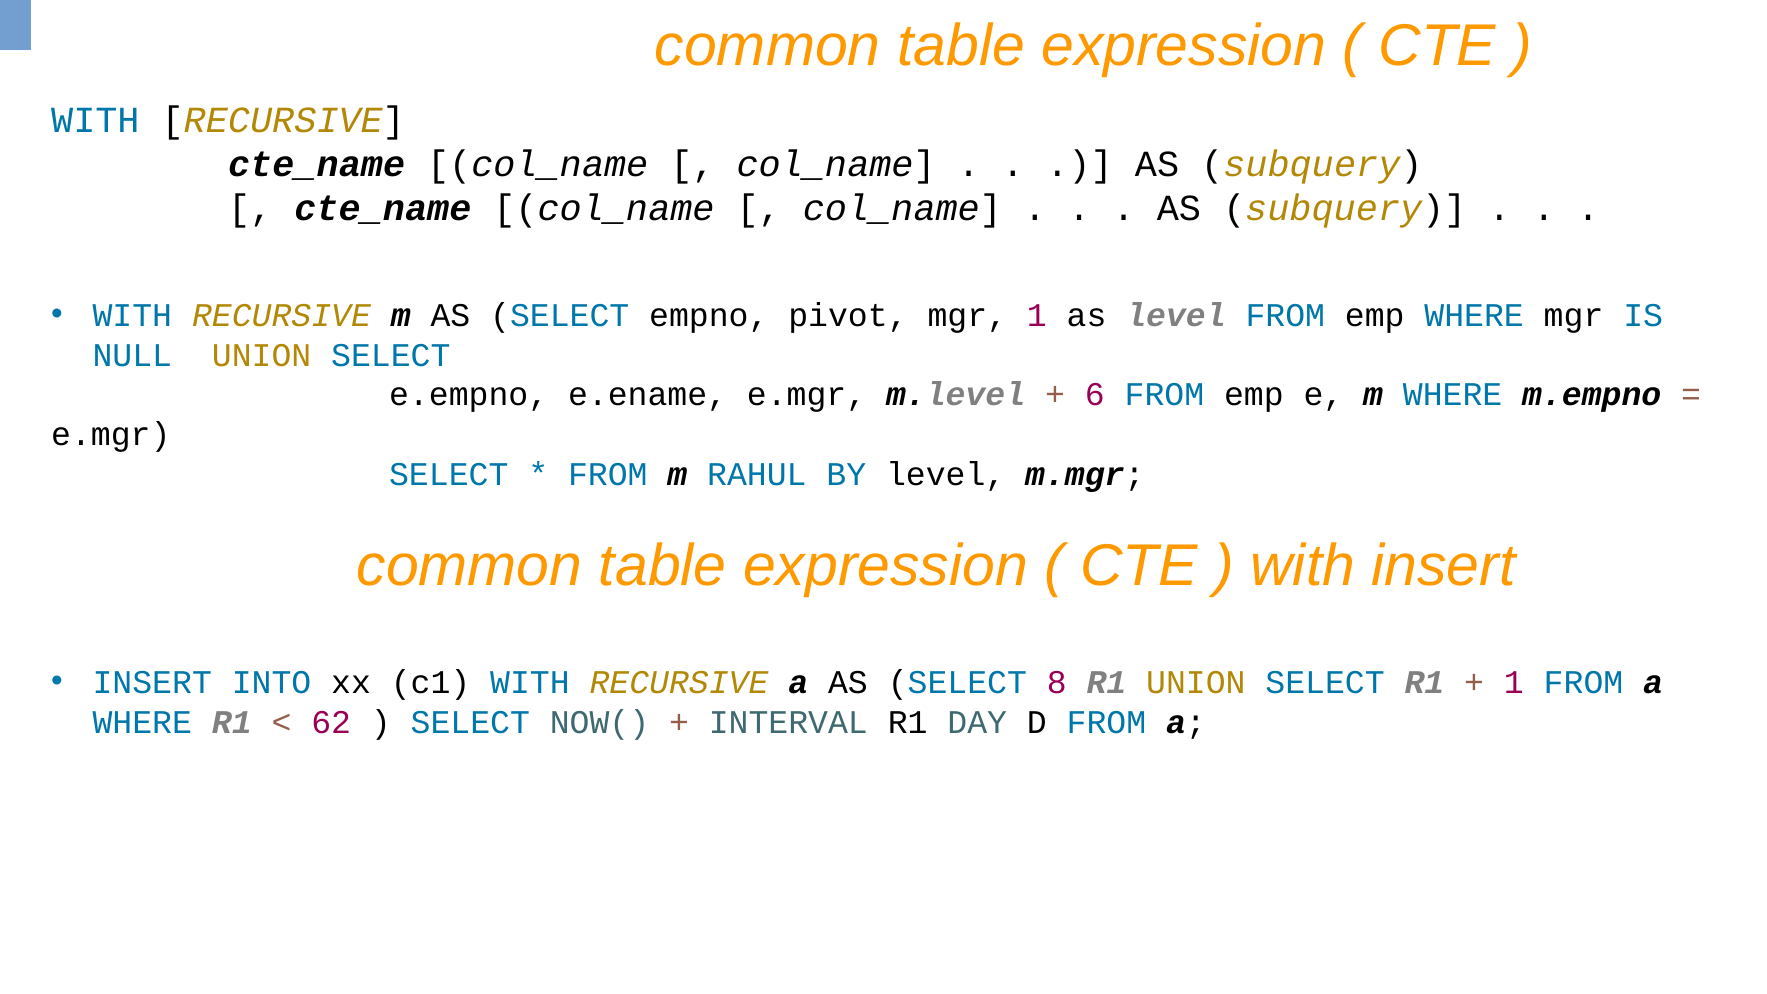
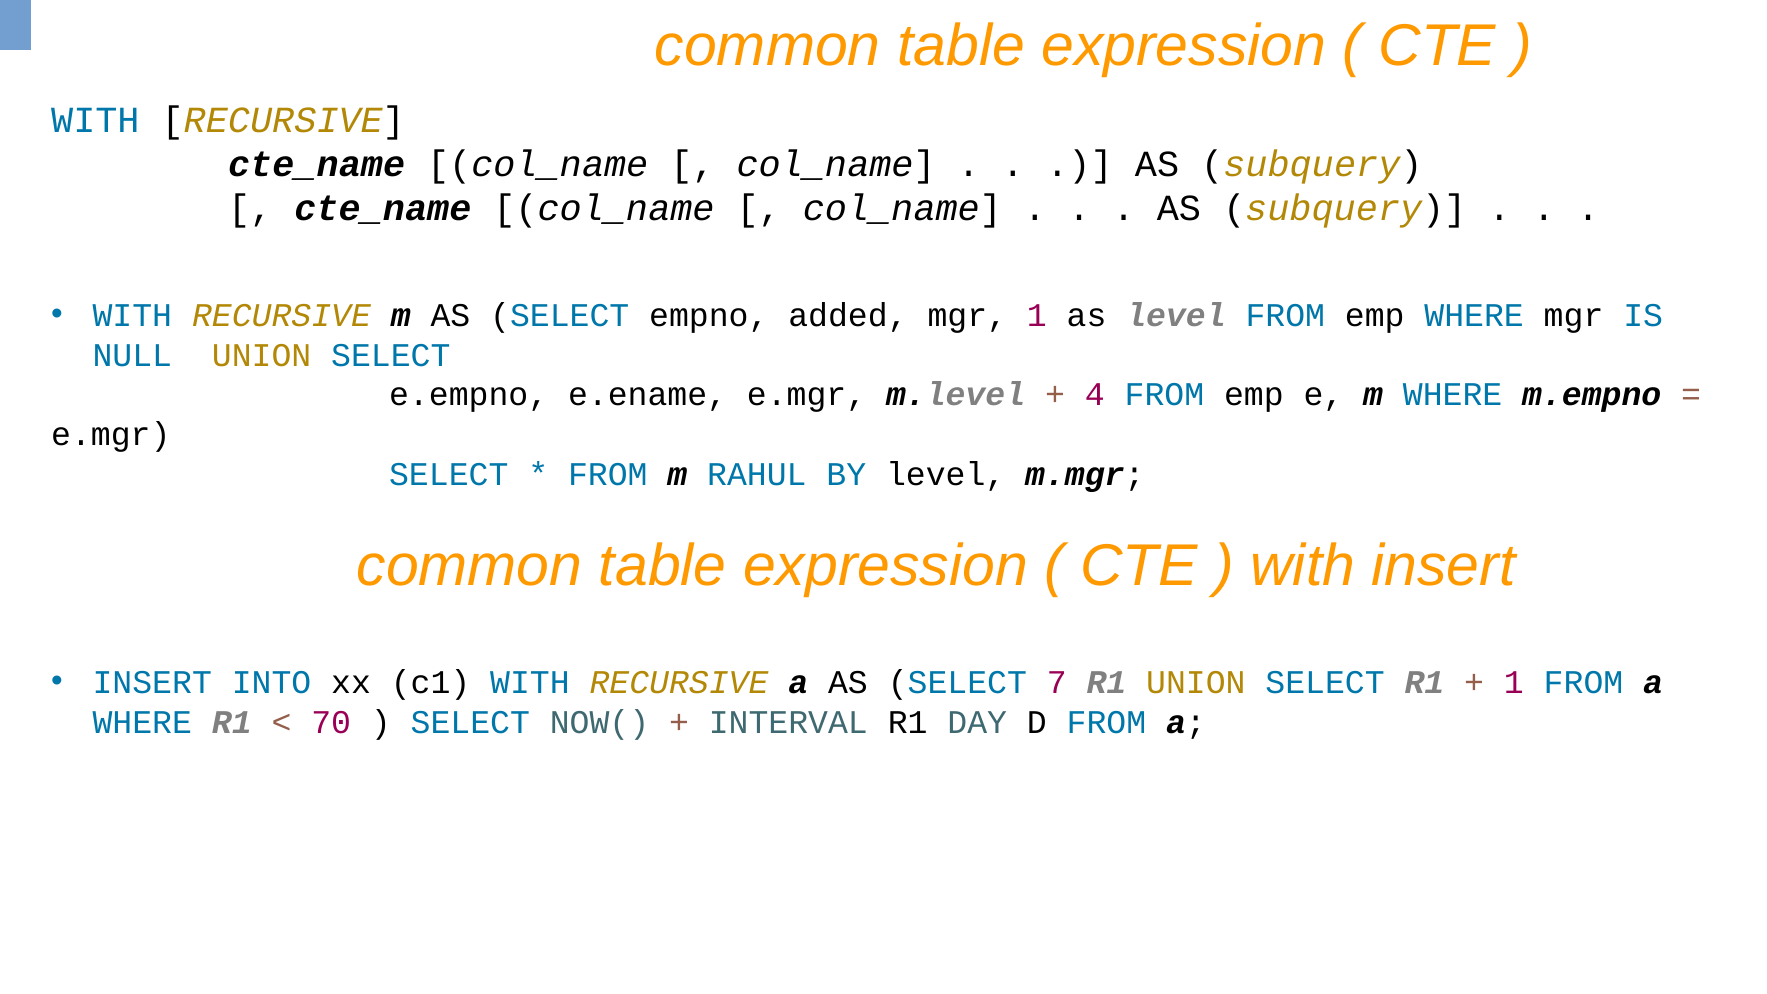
pivot: pivot -> added (848, 315)
6: 6 -> 4 (1095, 395)
8: 8 -> 7 (1057, 682)
62: 62 -> 70 (331, 722)
